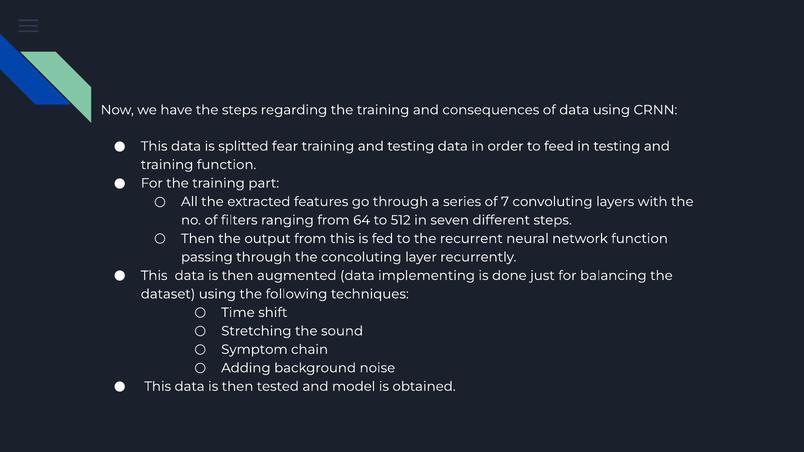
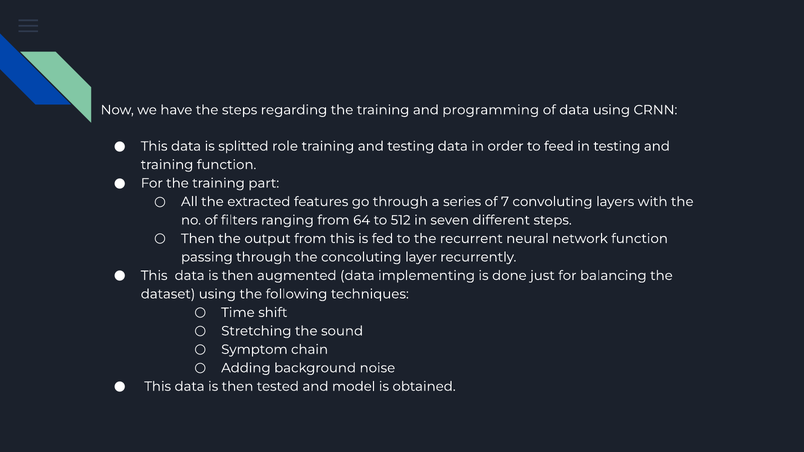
consequences: consequences -> programming (491, 110)
fear: fear -> role (285, 146)
